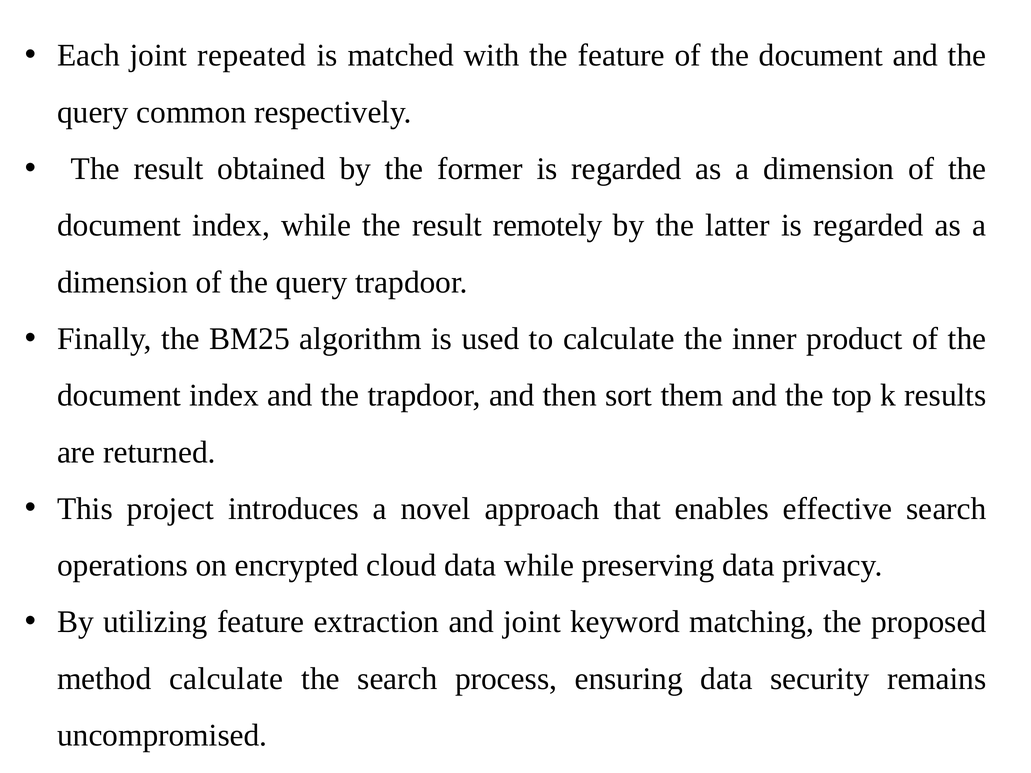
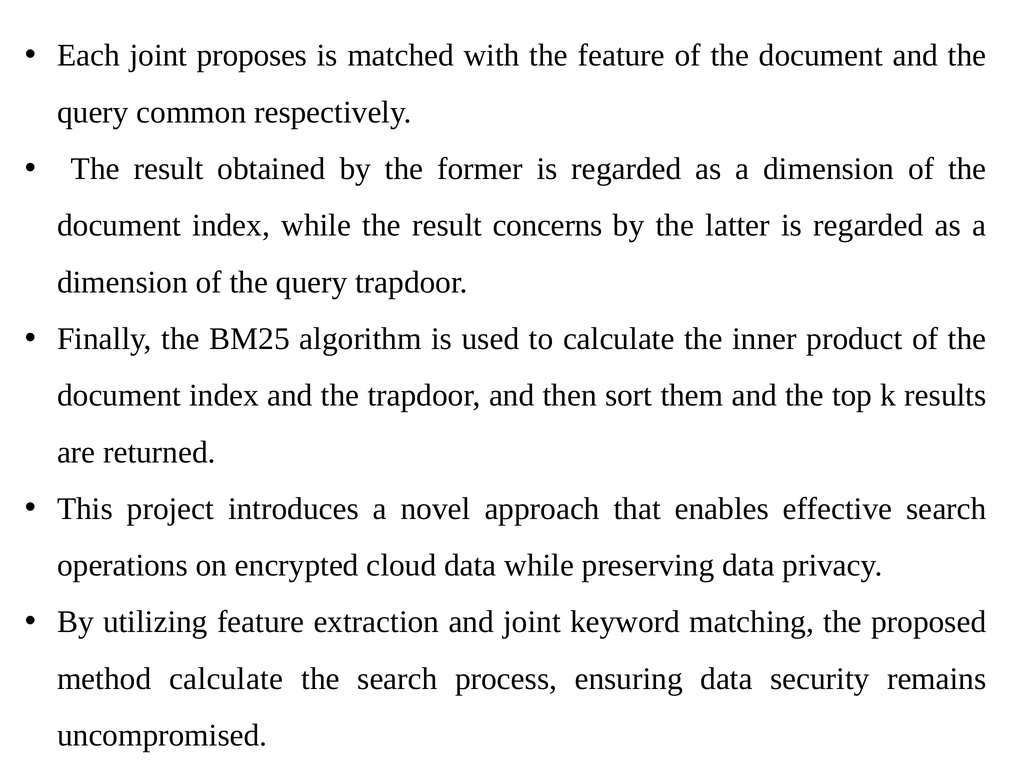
repeated: repeated -> proposes (252, 56)
remotely: remotely -> concerns (548, 226)
